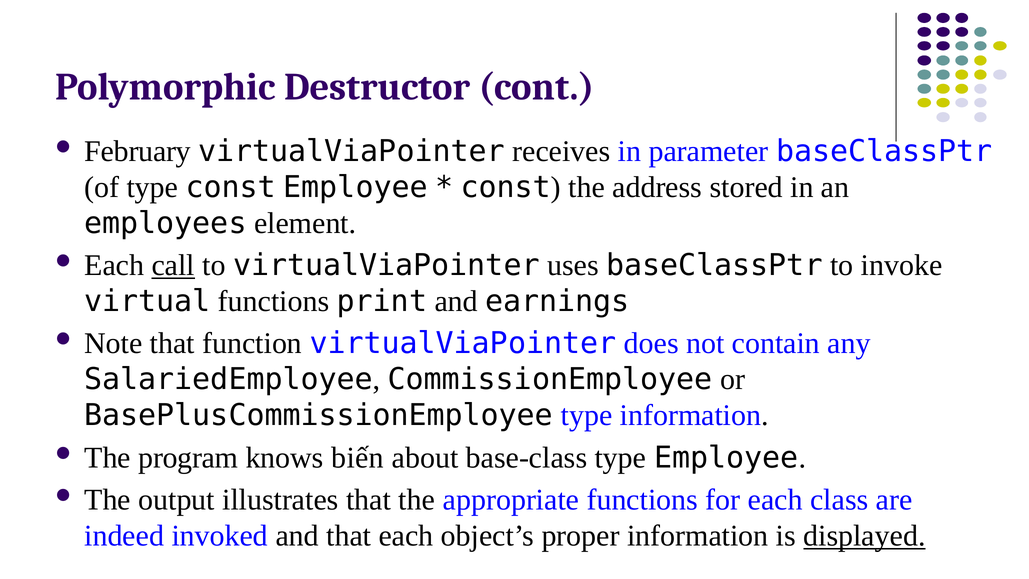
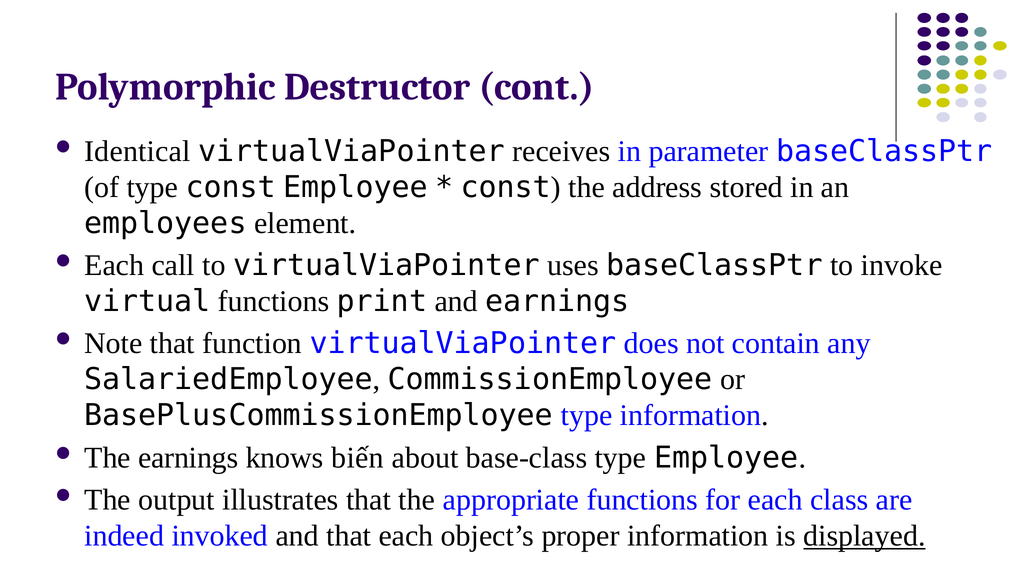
February: February -> Identical (137, 151)
call underline: present -> none (173, 265)
The program: program -> earnings (188, 457)
